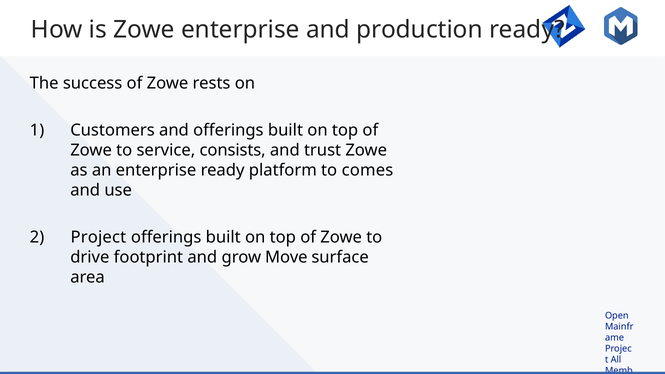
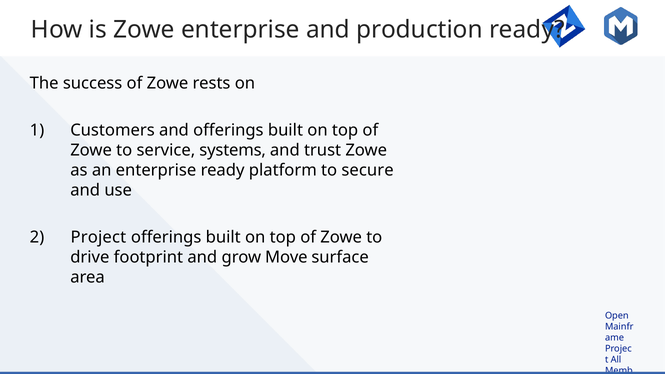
consists: consists -> systems (233, 150)
comes: comes -> secure (368, 170)
